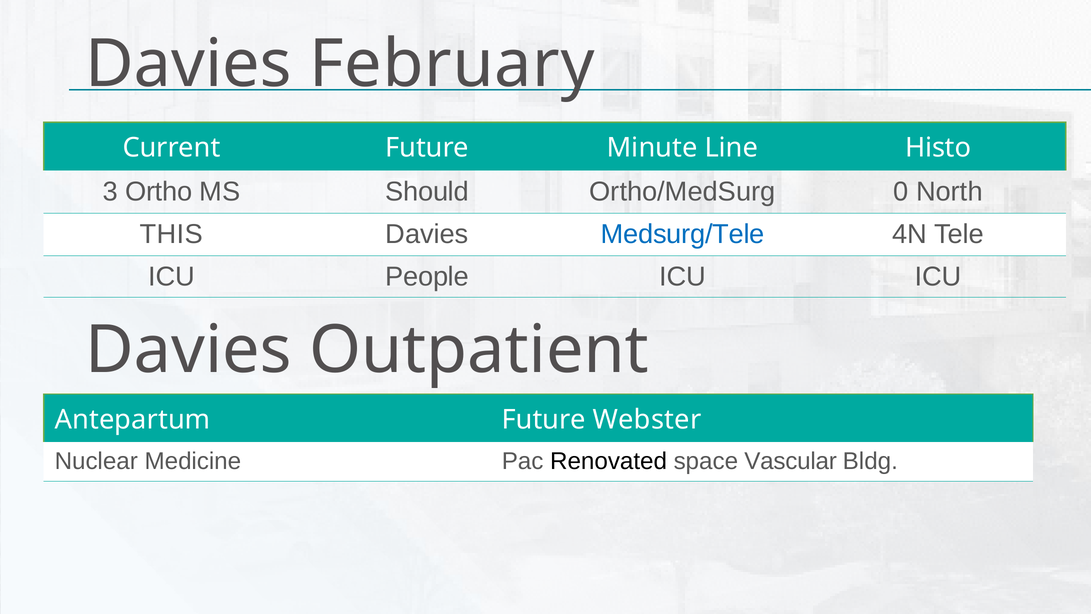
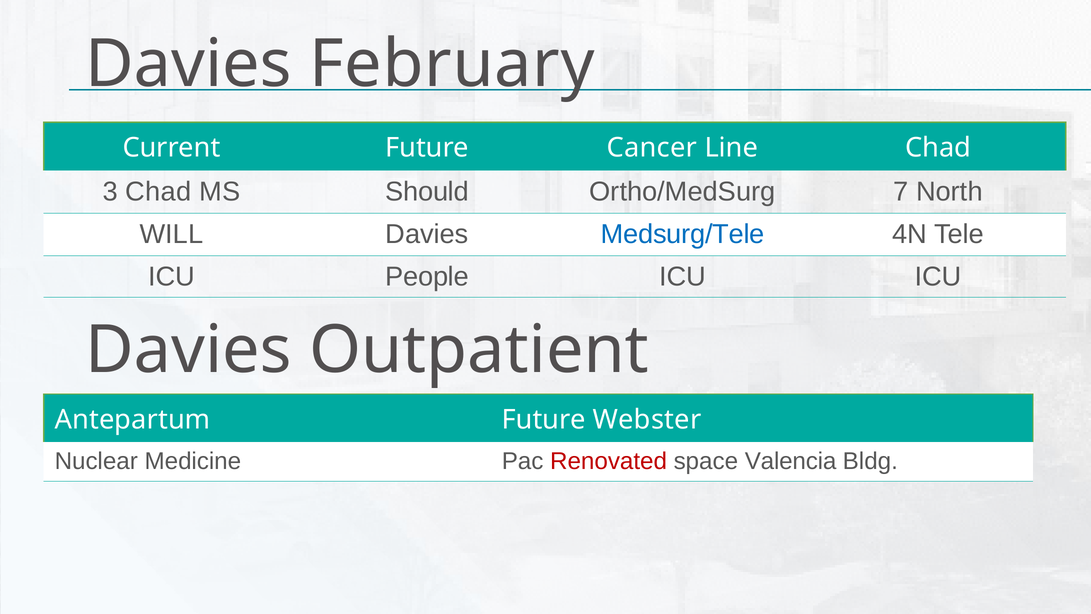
Minute: Minute -> Cancer (652, 148)
Line Histo: Histo -> Chad (938, 148)
3 Ortho: Ortho -> Chad (158, 191)
0: 0 -> 7 (901, 191)
THIS: THIS -> WILL (172, 234)
Renovated colour: black -> red (609, 461)
Vascular: Vascular -> Valencia (791, 461)
